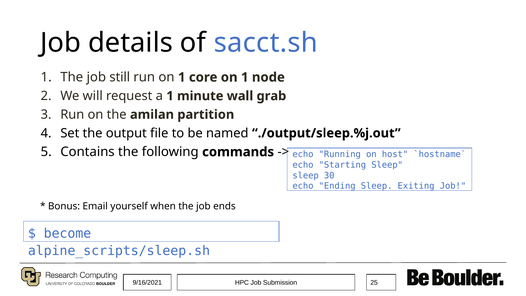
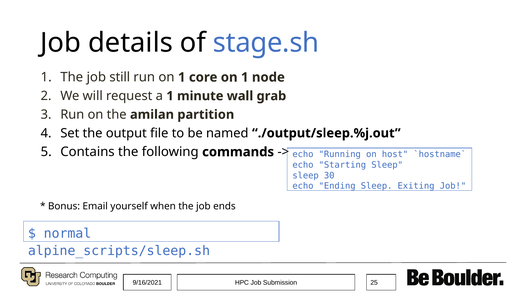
sacct.sh: sacct.sh -> stage.sh (266, 43)
become: become -> normal (67, 233)
